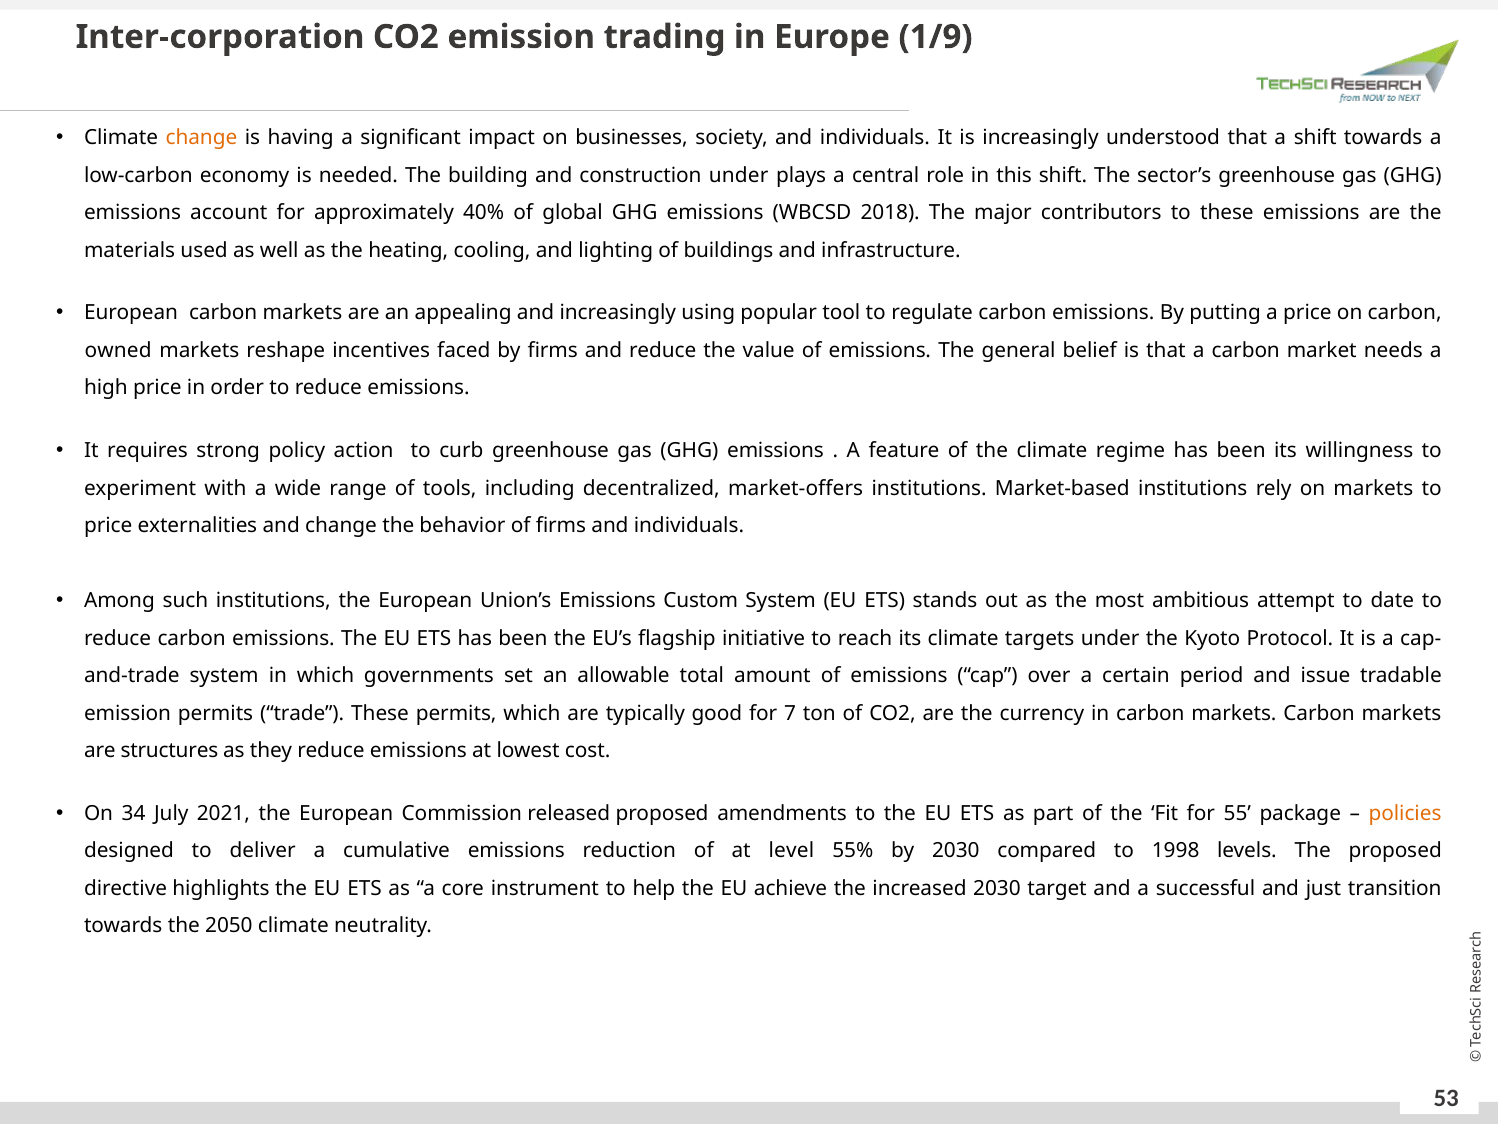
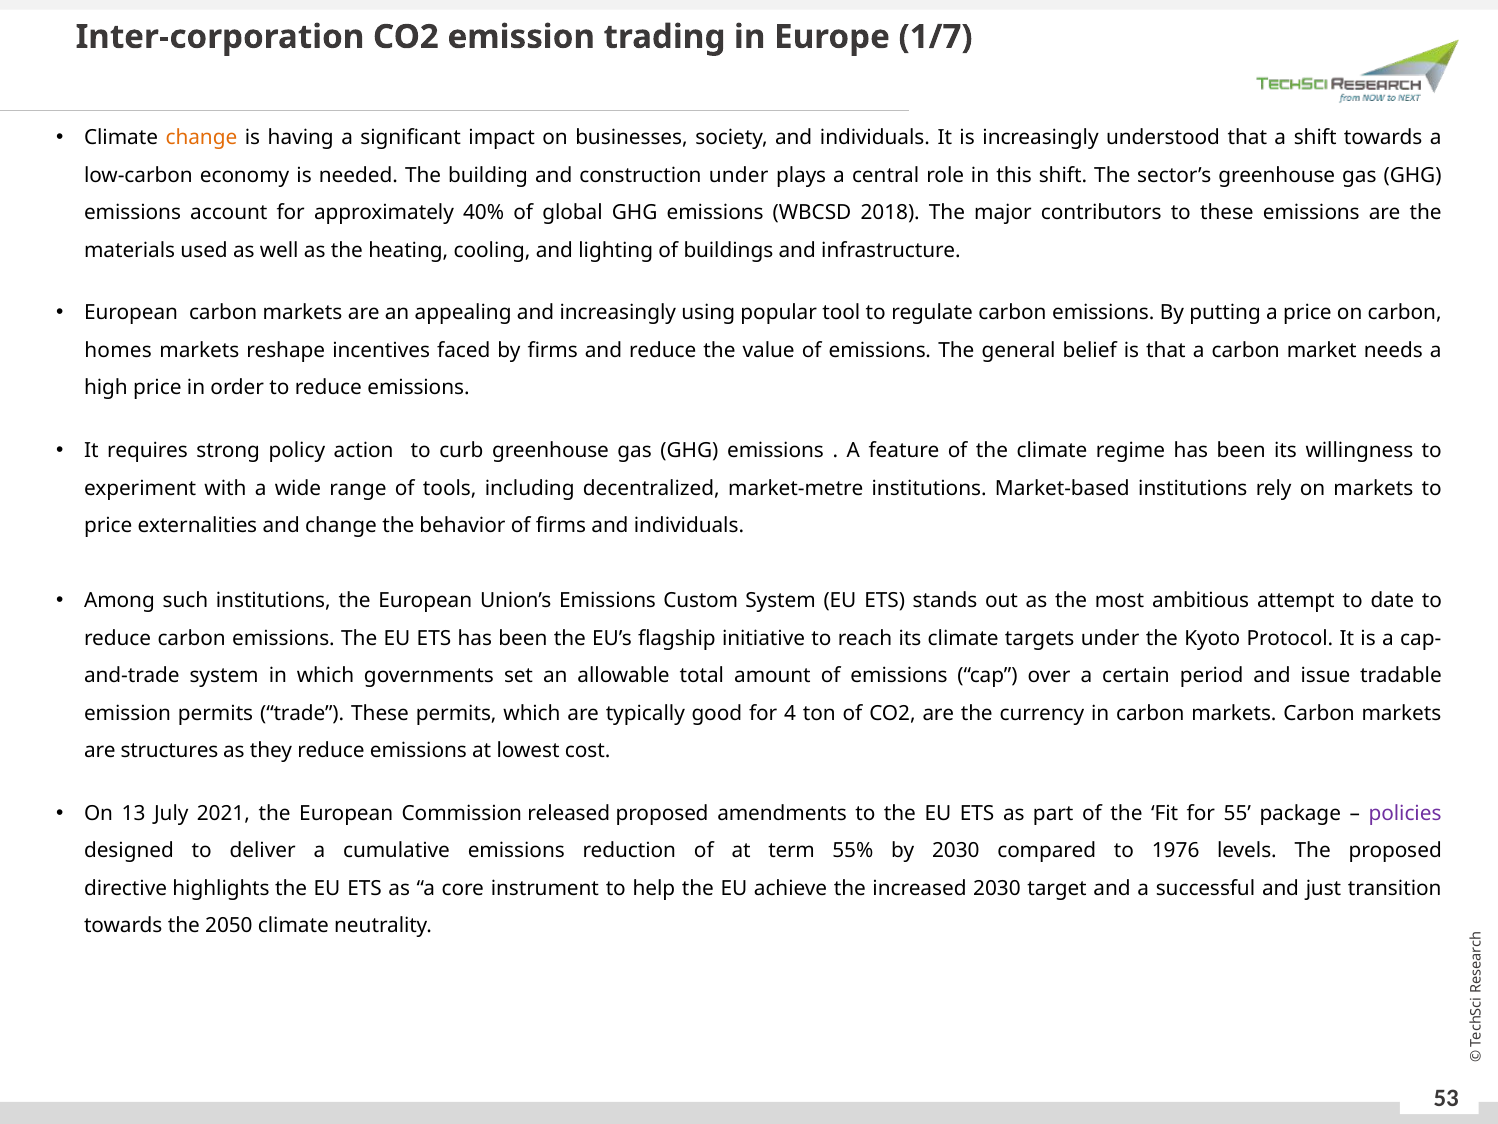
1/9: 1/9 -> 1/7 (936, 37)
owned: owned -> homes (118, 350)
market-offers: market-offers -> market-metre (796, 488)
7: 7 -> 4 (790, 713)
34: 34 -> 13 (134, 813)
policies colour: orange -> purple (1405, 813)
level: level -> term (792, 851)
1998: 1998 -> 1976 (1176, 851)
